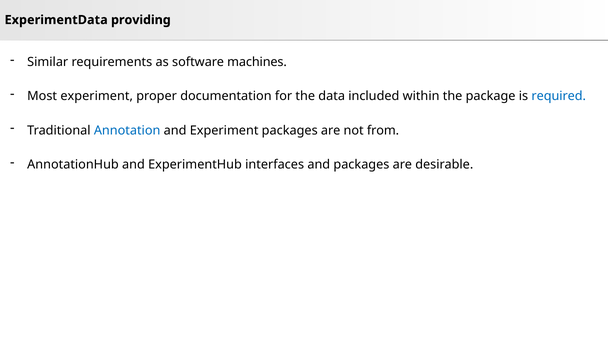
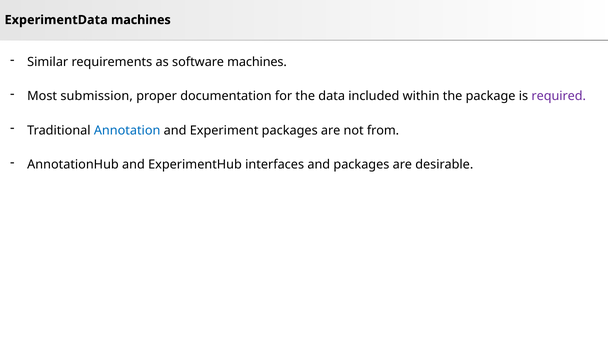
ExperimentData providing: providing -> machines (141, 20)
Most experiment: experiment -> submission (97, 96)
required colour: blue -> purple (559, 96)
